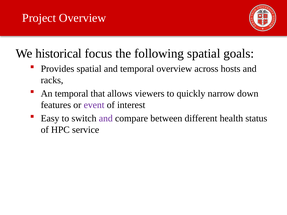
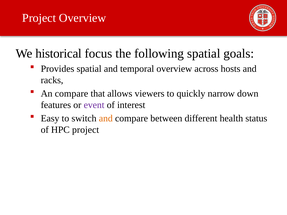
An temporal: temporal -> compare (71, 94)
and colour: purple -> orange (106, 118)
HPC service: service -> project (86, 130)
